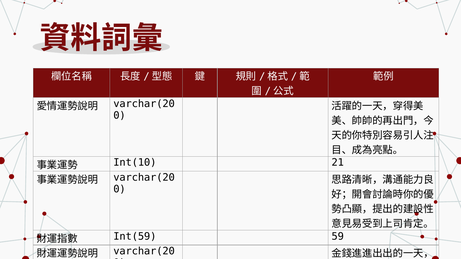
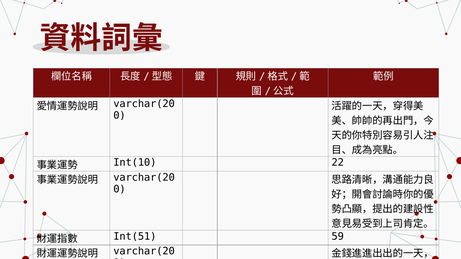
21: 21 -> 22 (338, 163)
Int(59: Int(59 -> Int(51 (135, 237)
